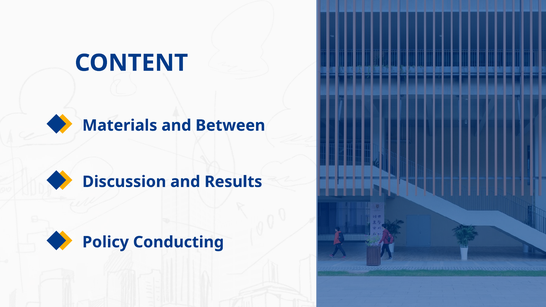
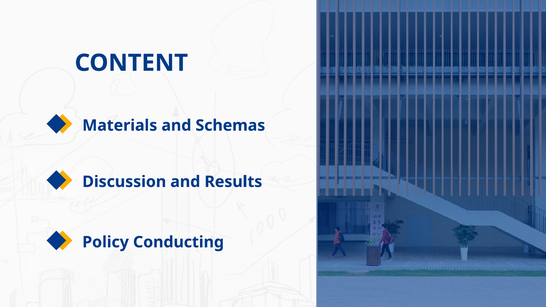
Between: Between -> Schemas (230, 126)
